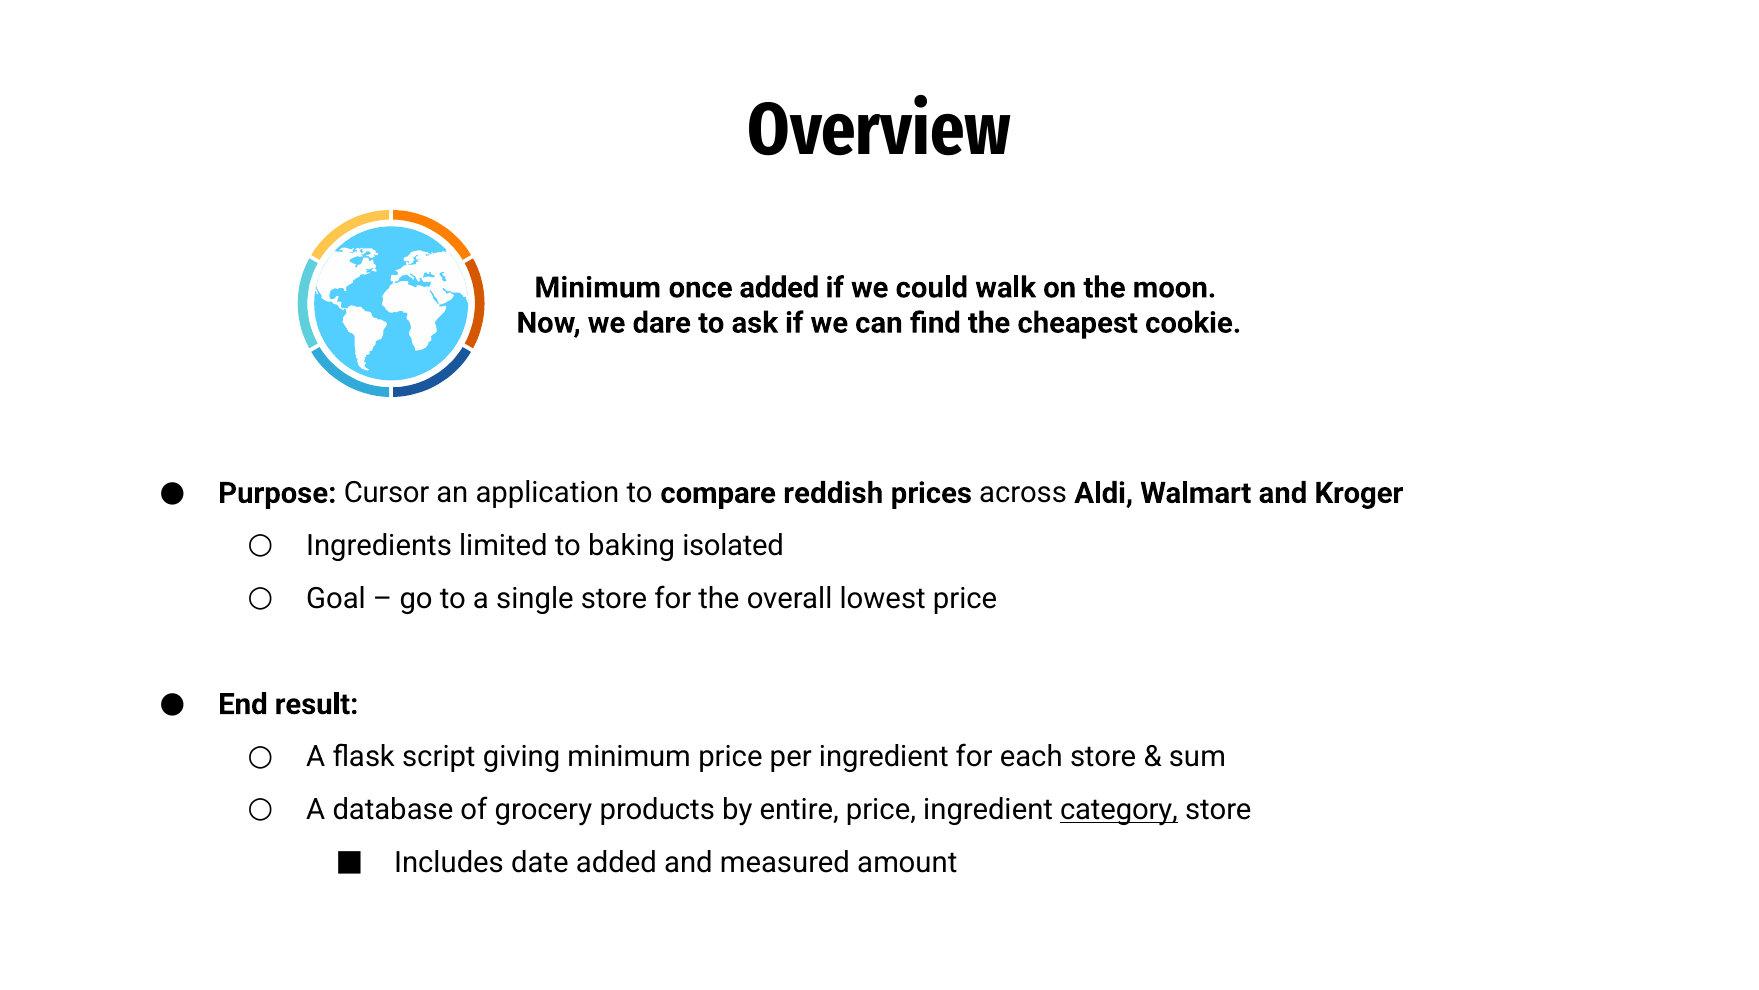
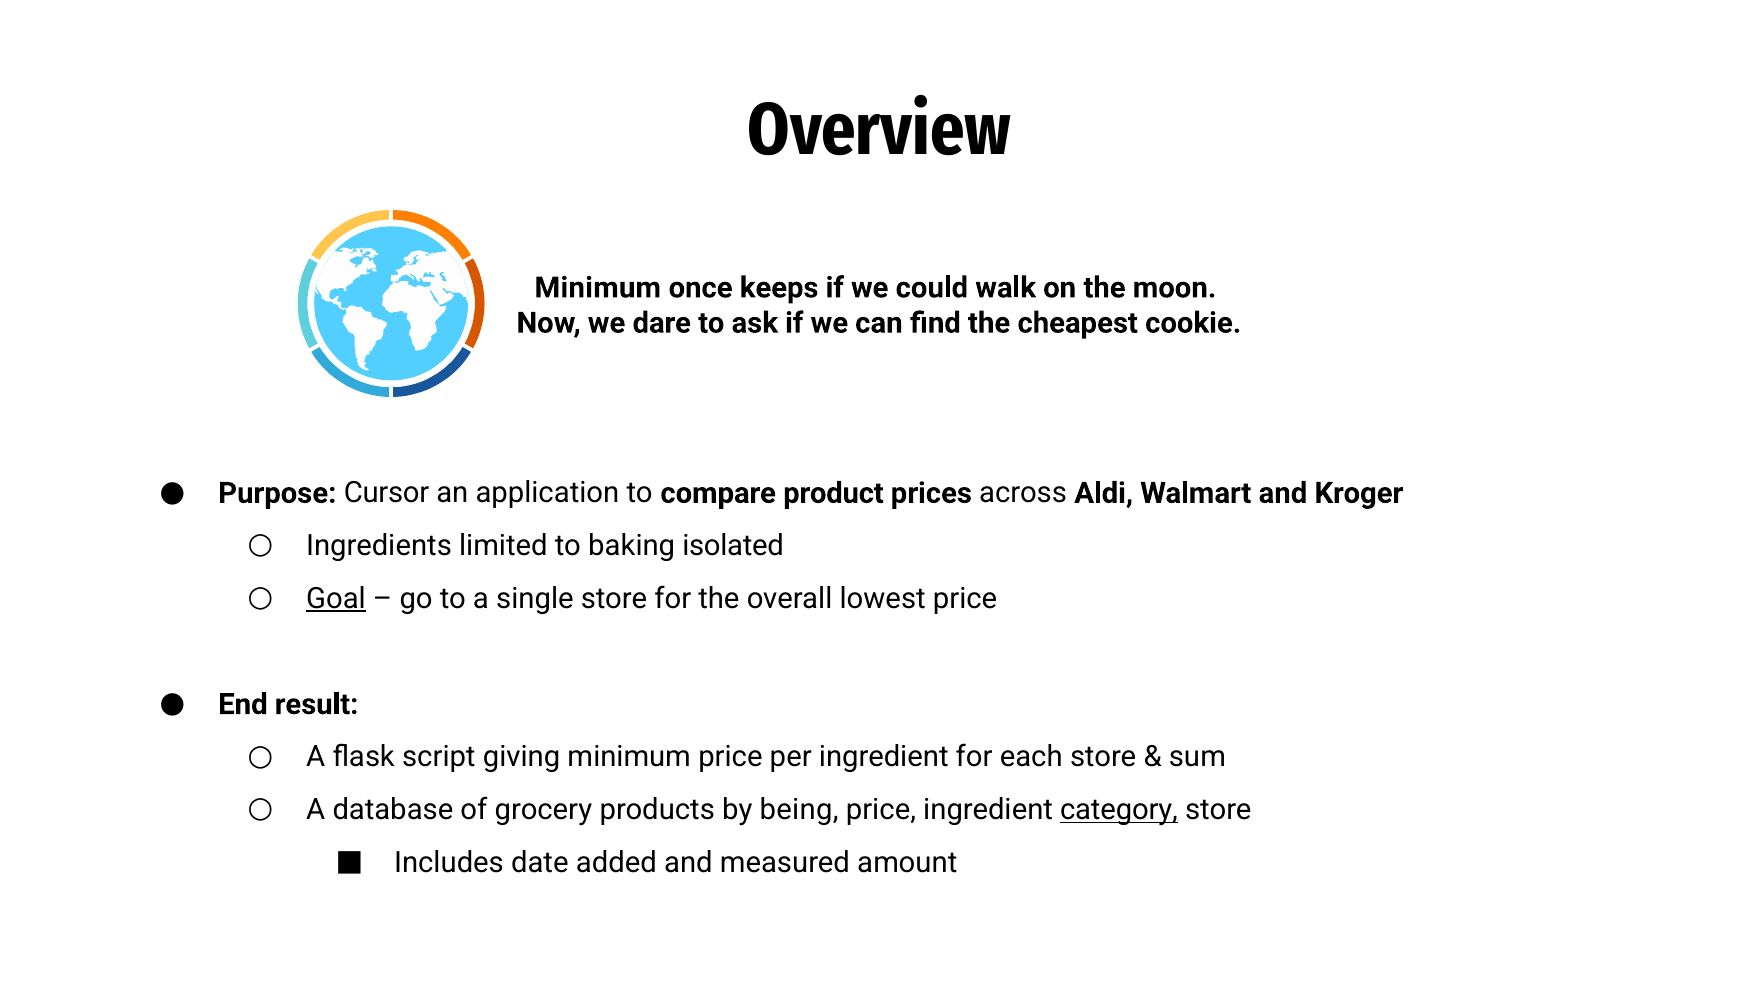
once added: added -> keeps (779, 288)
reddish: reddish -> product (833, 493)
Goal underline: none -> present (336, 598)
entire: entire -> being (799, 810)
